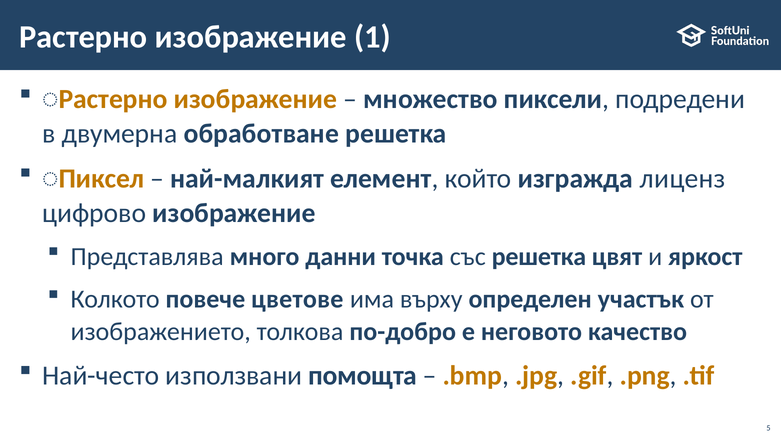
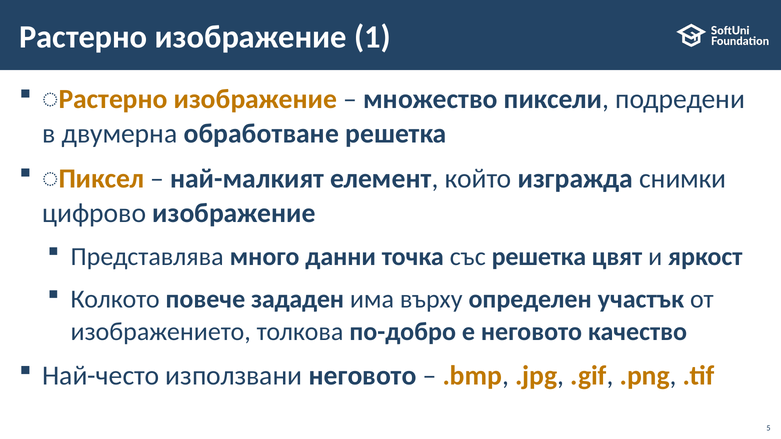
лиценз: лиценз -> снимки (683, 179)
цветове: цветове -> зададен (298, 299)
използвани помощта: помощта -> неговото (363, 376)
